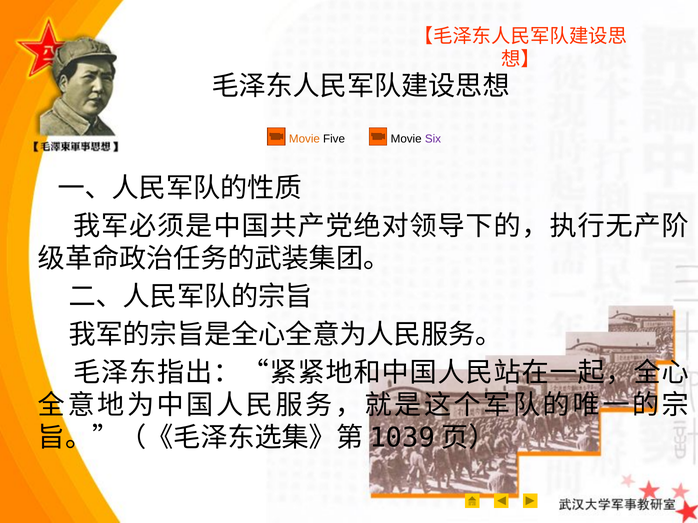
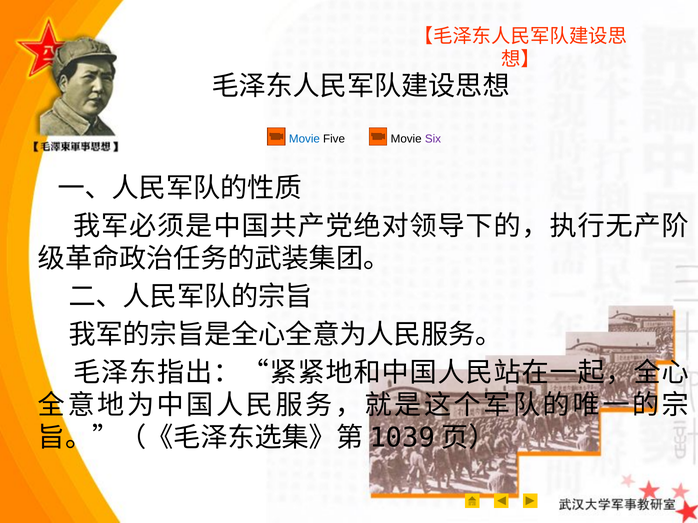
Movie colour: orange -> blue (304, 139)
